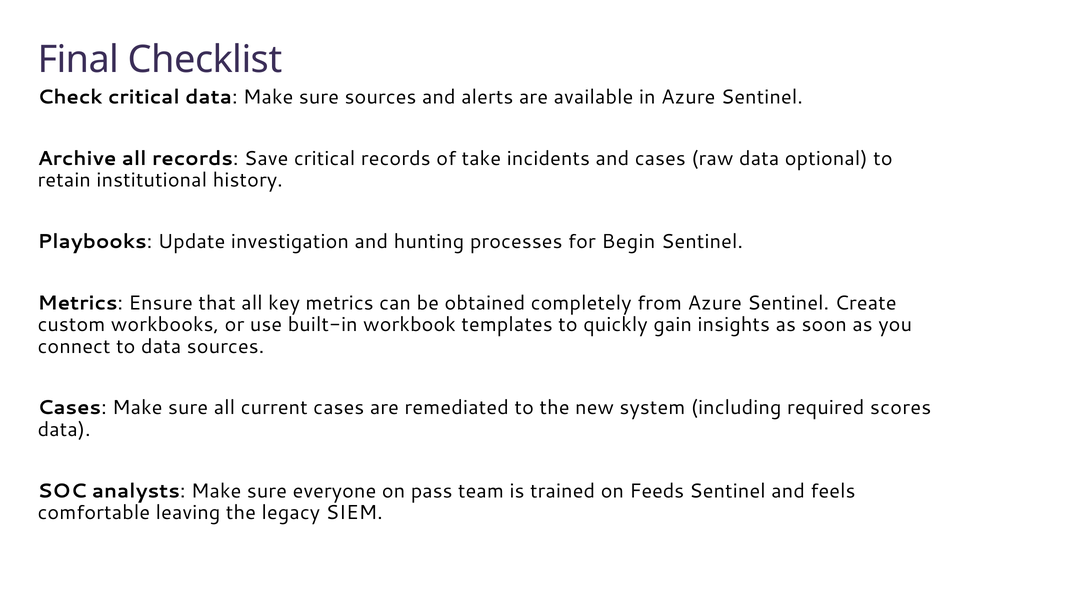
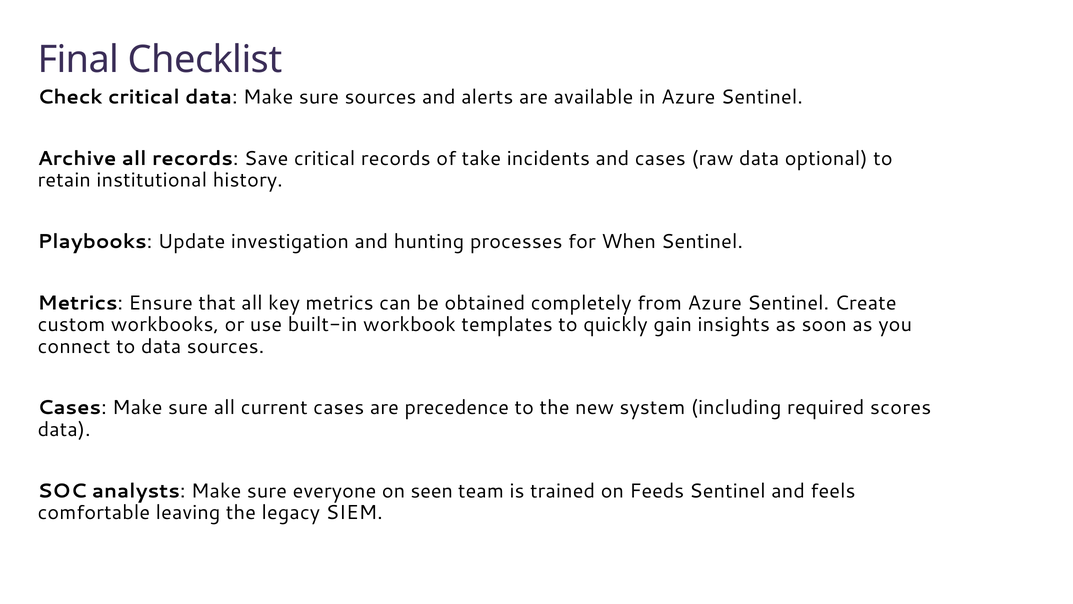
Begin: Begin -> When (629, 241)
remediated: remediated -> precedence (457, 407)
pass: pass -> seen (432, 491)
